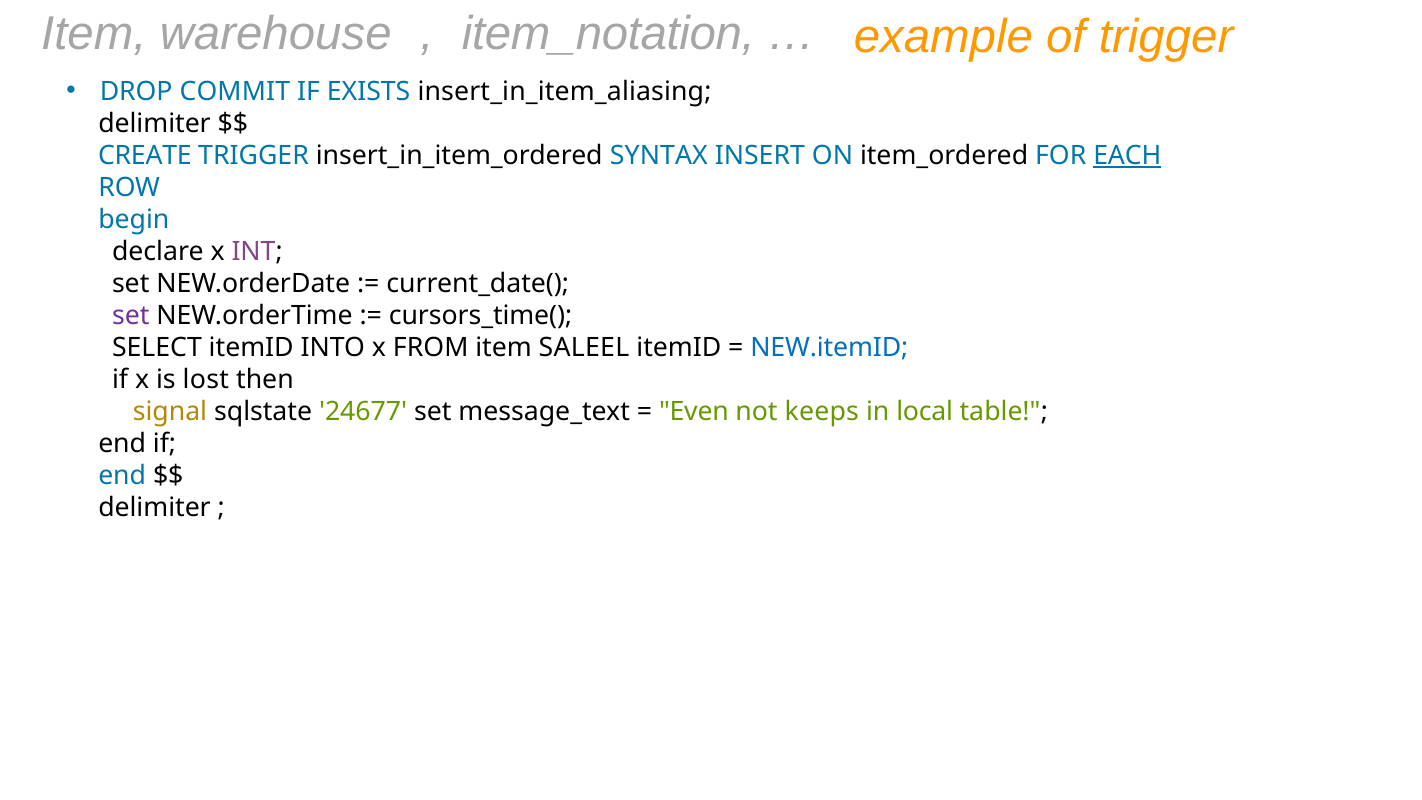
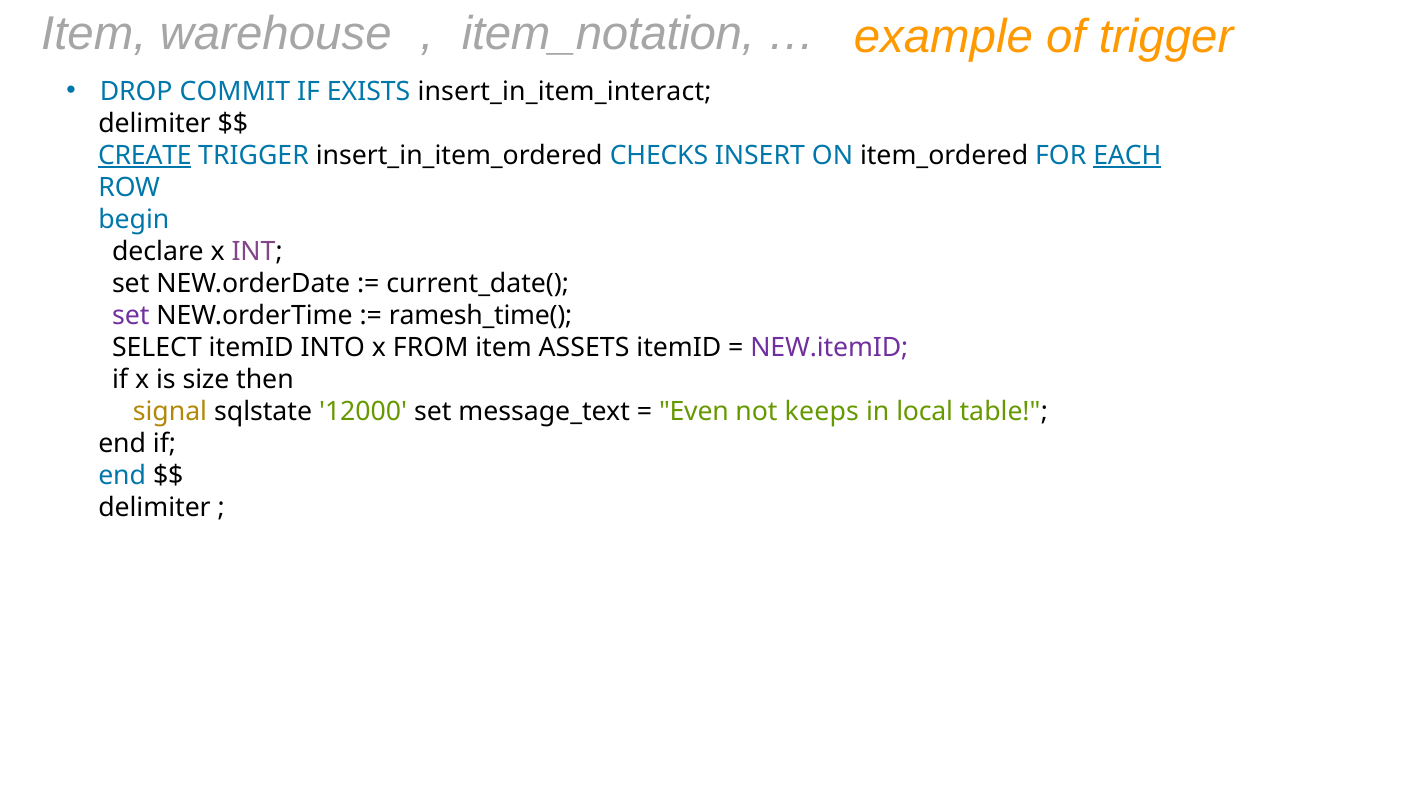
insert_in_item_aliasing: insert_in_item_aliasing -> insert_in_item_interact (565, 91)
CREATE underline: none -> present (145, 155)
SYNTAX: SYNTAX -> CHECKS (659, 155)
cursors_time(: cursors_time( -> ramesh_time( (481, 315)
SALEEL: SALEEL -> ASSETS (584, 347)
NEW.itemID colour: blue -> purple (829, 347)
lost: lost -> size (206, 379)
24677: 24677 -> 12000 (363, 411)
